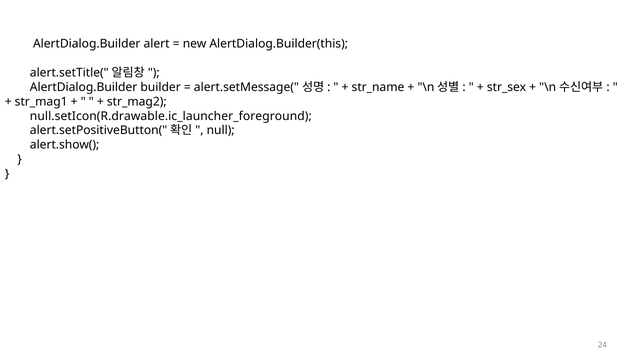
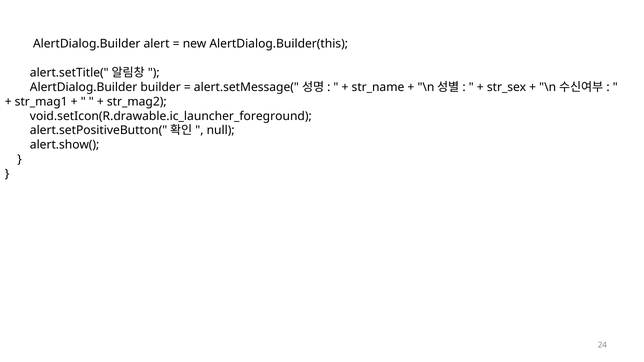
null.setIcon(R.drawable.ic_launcher_foreground: null.setIcon(R.drawable.ic_launcher_foreground -> void.setIcon(R.drawable.ic_launcher_foreground (171, 116)
